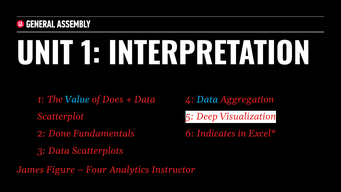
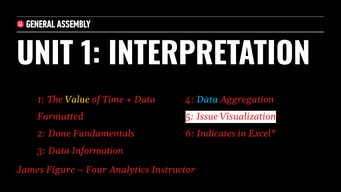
Value colour: light blue -> yellow (77, 99)
Does: Does -> Time (113, 99)
Scatterplot: Scatterplot -> Formatted (60, 116)
Deep: Deep -> Issue (207, 116)
Scatterplots: Scatterplots -> Information (98, 151)
